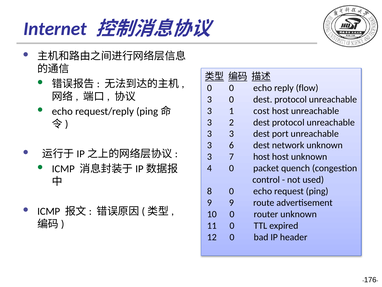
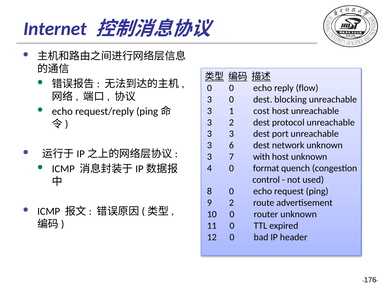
0 dest protocol: protocol -> blocking (291, 99)
7 host: host -> with (262, 157)
packet: packet -> format (266, 168)
9 9: 9 -> 2 (231, 202)
